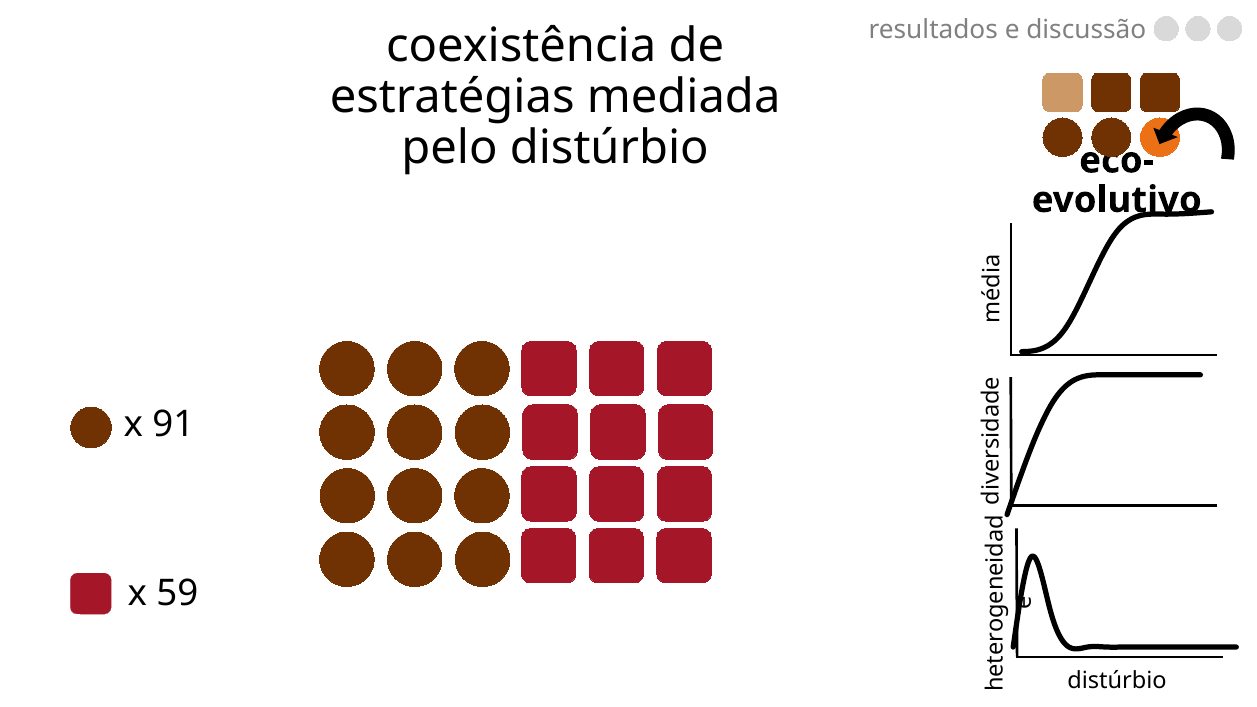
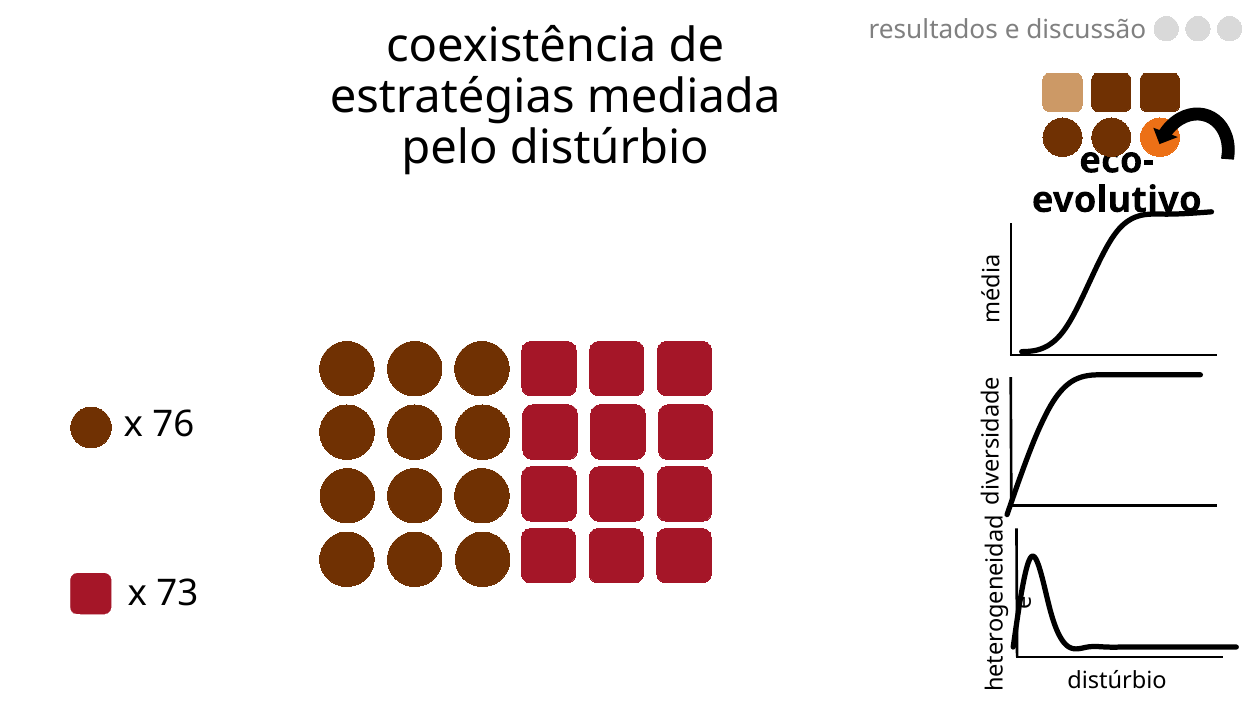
91: 91 -> 76 (173, 424)
59: 59 -> 73 (177, 593)
